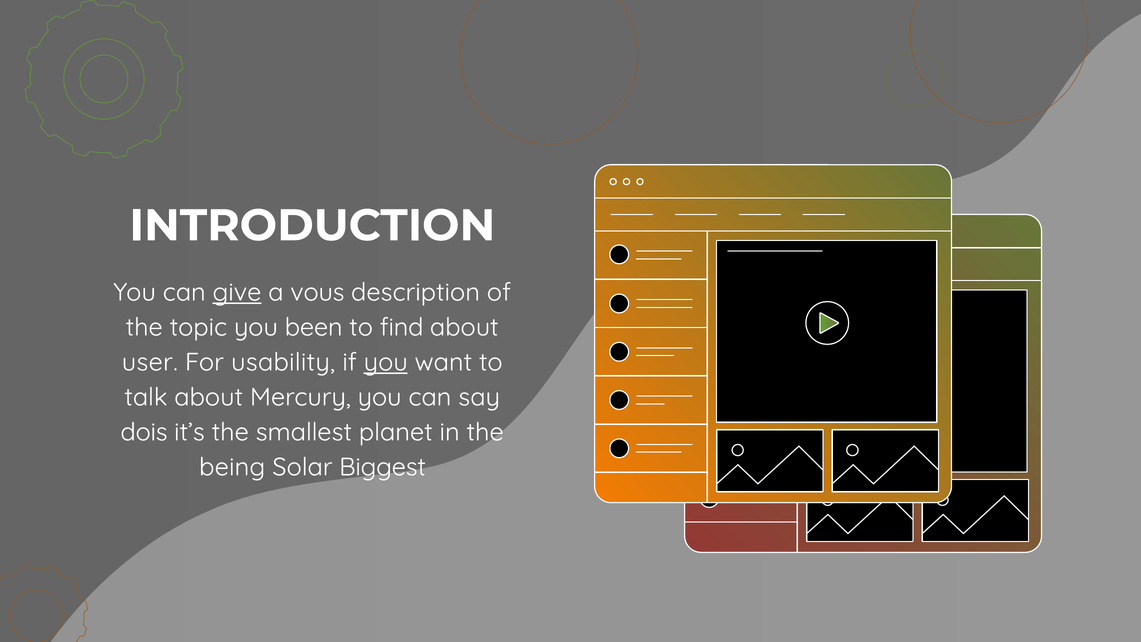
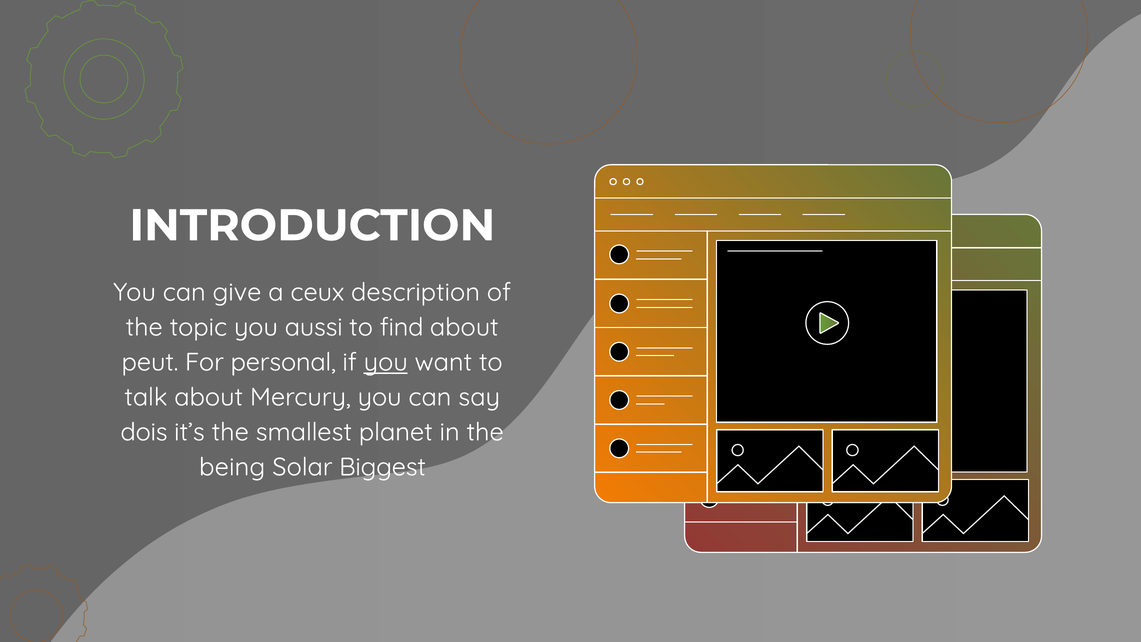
give underline: present -> none (237, 292)
vous: vous -> ceux (317, 292)
been: been -> aussi (314, 327)
user: user -> peut (150, 362)
usability: usability -> personal (283, 362)
